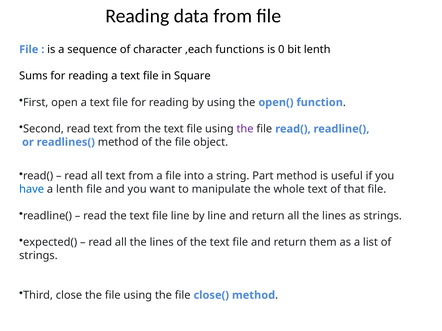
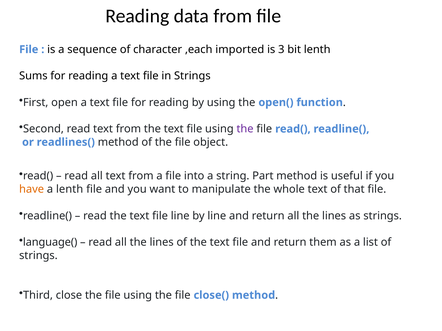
functions: functions -> imported (240, 50)
0: 0 -> 3 (281, 50)
in Square: Square -> Strings (192, 76)
have colour: blue -> orange (32, 190)
expected(: expected( -> language( (50, 243)
